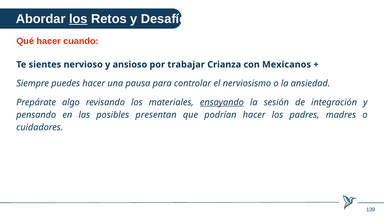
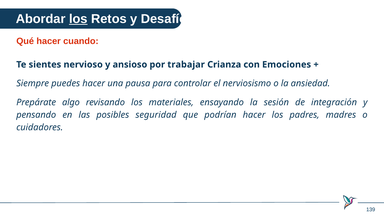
Mexicanos: Mexicanos -> Emociones (287, 65)
ensayando underline: present -> none (222, 102)
presentan: presentan -> seguridad (156, 115)
